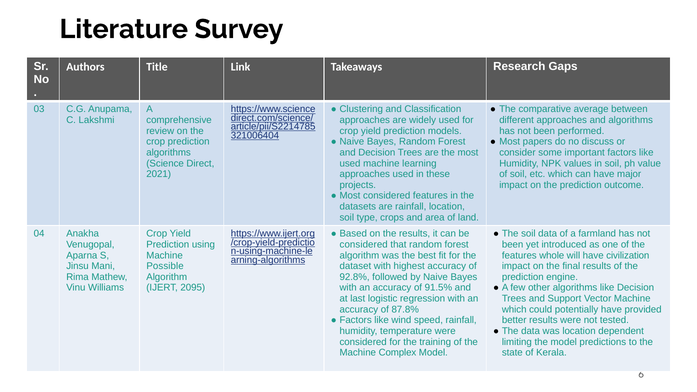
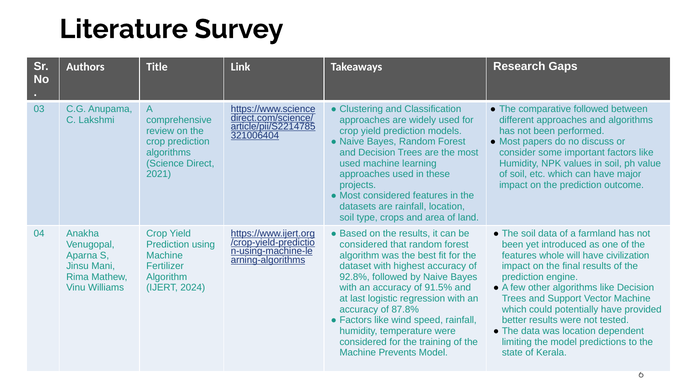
comparative average: average -> followed (591, 109)
Possible: Possible -> Fertilizer (165, 266)
2095: 2095 -> 2024 (193, 288)
Complex: Complex -> Prevents (397, 353)
